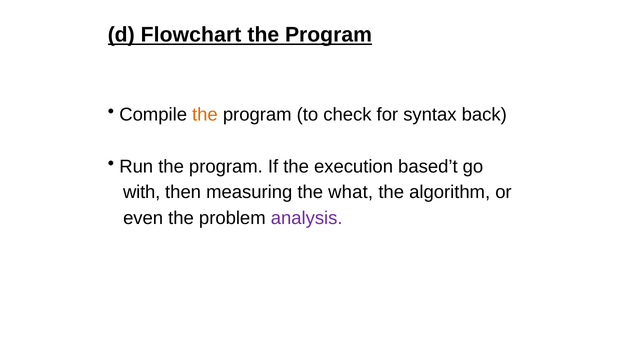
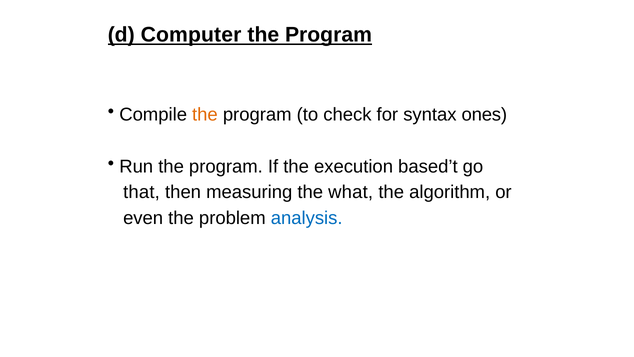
Flowchart: Flowchart -> Computer (191, 35)
back: back -> ones (484, 114)
with: with -> that (141, 192)
analysis colour: purple -> blue (307, 218)
